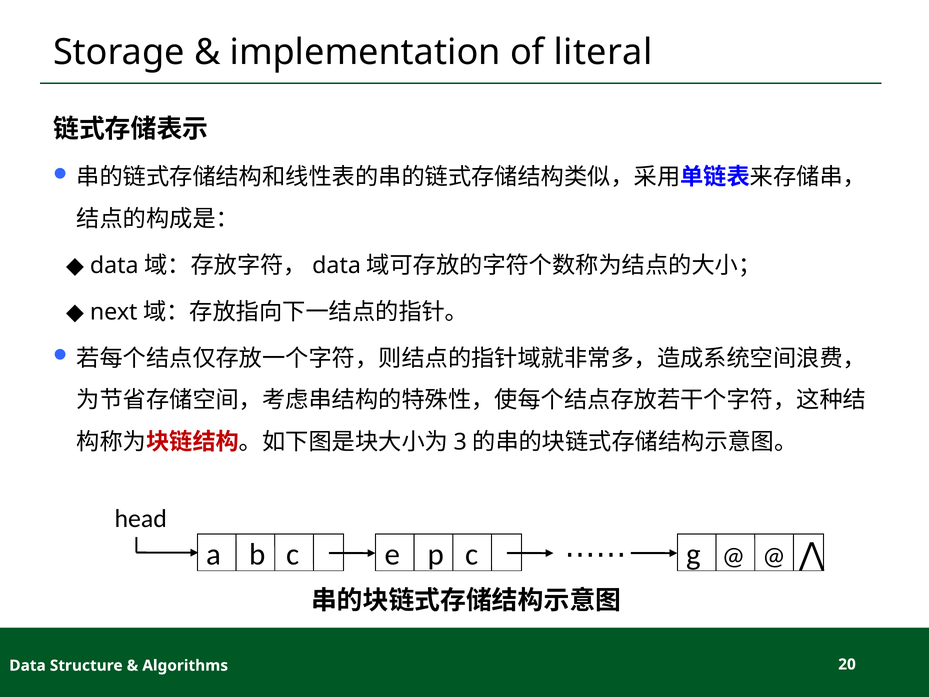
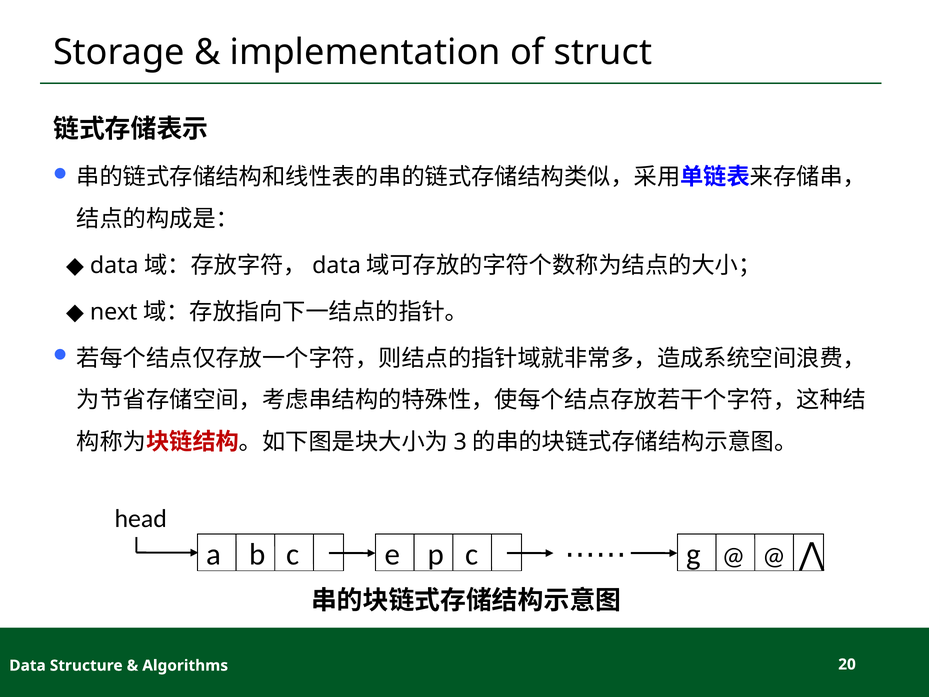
literal: literal -> struct (603, 52)
